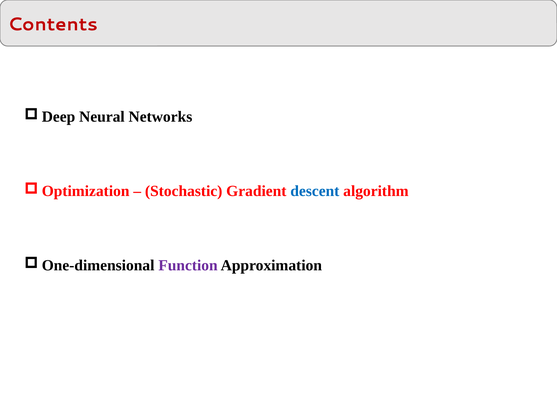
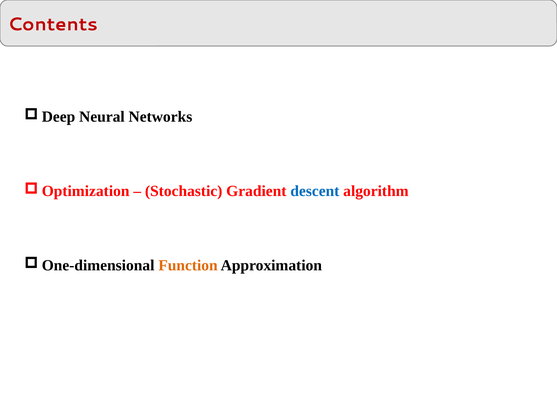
Function colour: purple -> orange (188, 265)
